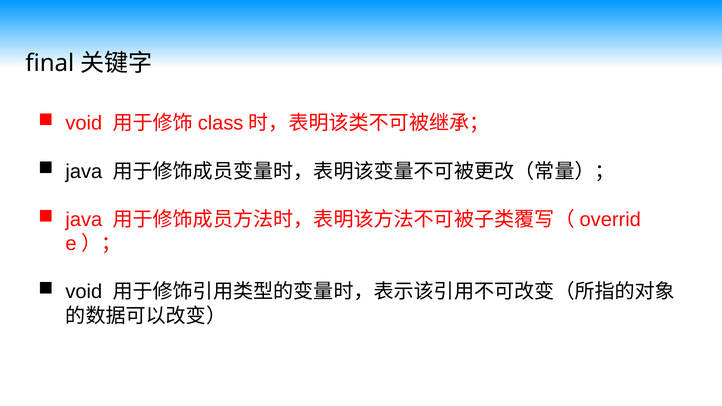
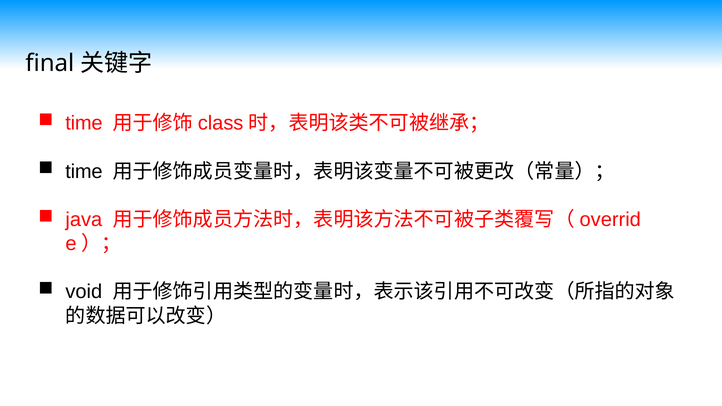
void: void -> time (84, 123)
java: java -> time (84, 172)
